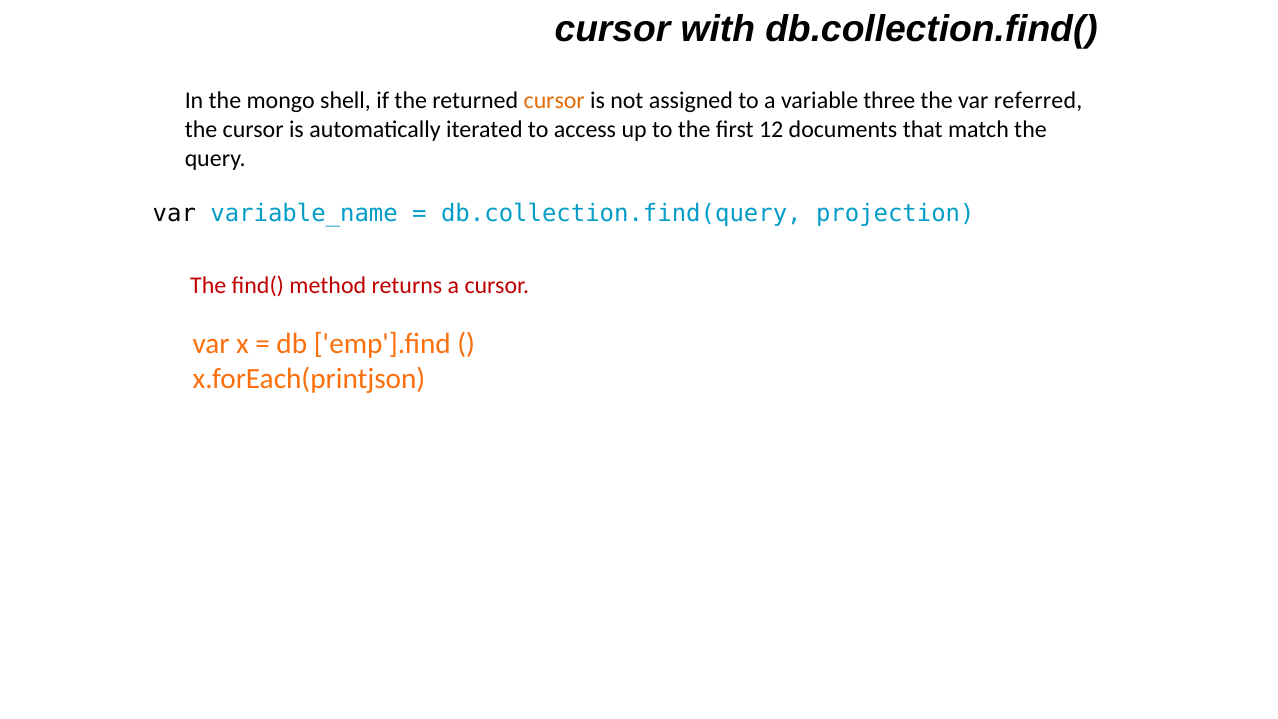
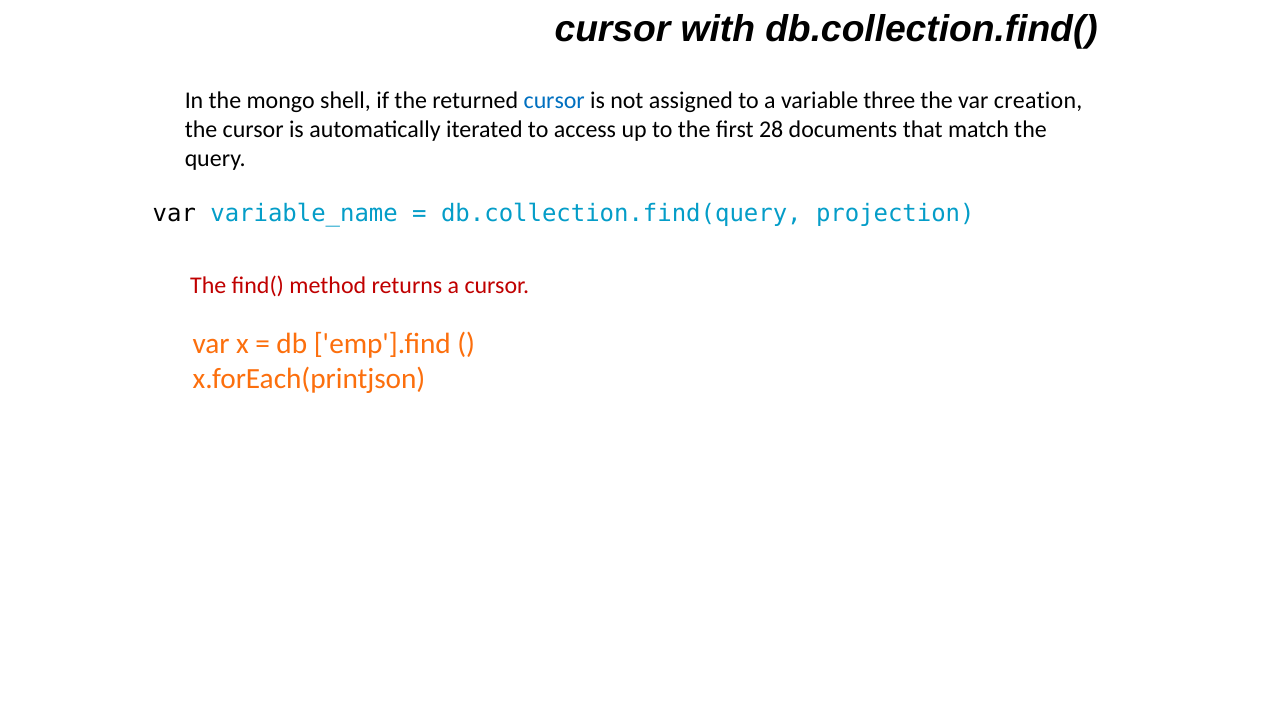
cursor colour: orange -> blue (554, 101)
referred: referred -> creation (1038, 101)
12: 12 -> 28 (771, 129)
